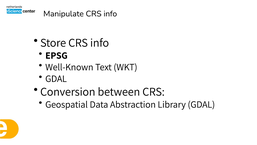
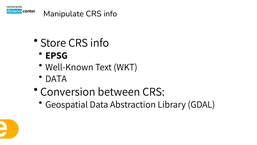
GDAL: GDAL -> DATA (56, 78)
